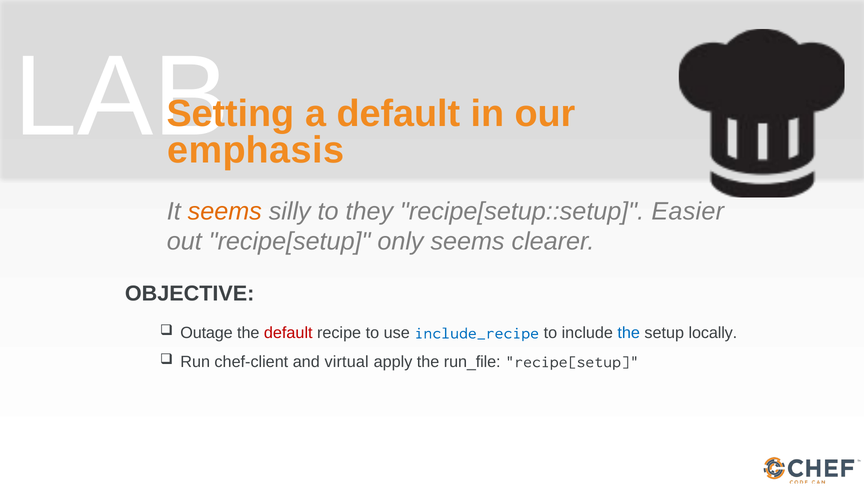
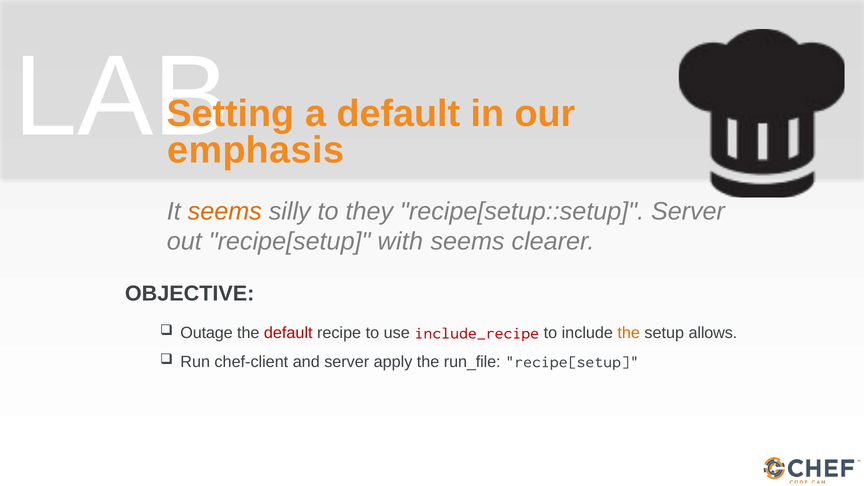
recipe[setup::setup Easier: Easier -> Server (688, 211)
only: only -> with (400, 242)
include_recipe colour: blue -> red (477, 333)
the colour: blue -> orange (629, 333)
locally: locally -> allows (713, 333)
and virtual: virtual -> server (347, 362)
